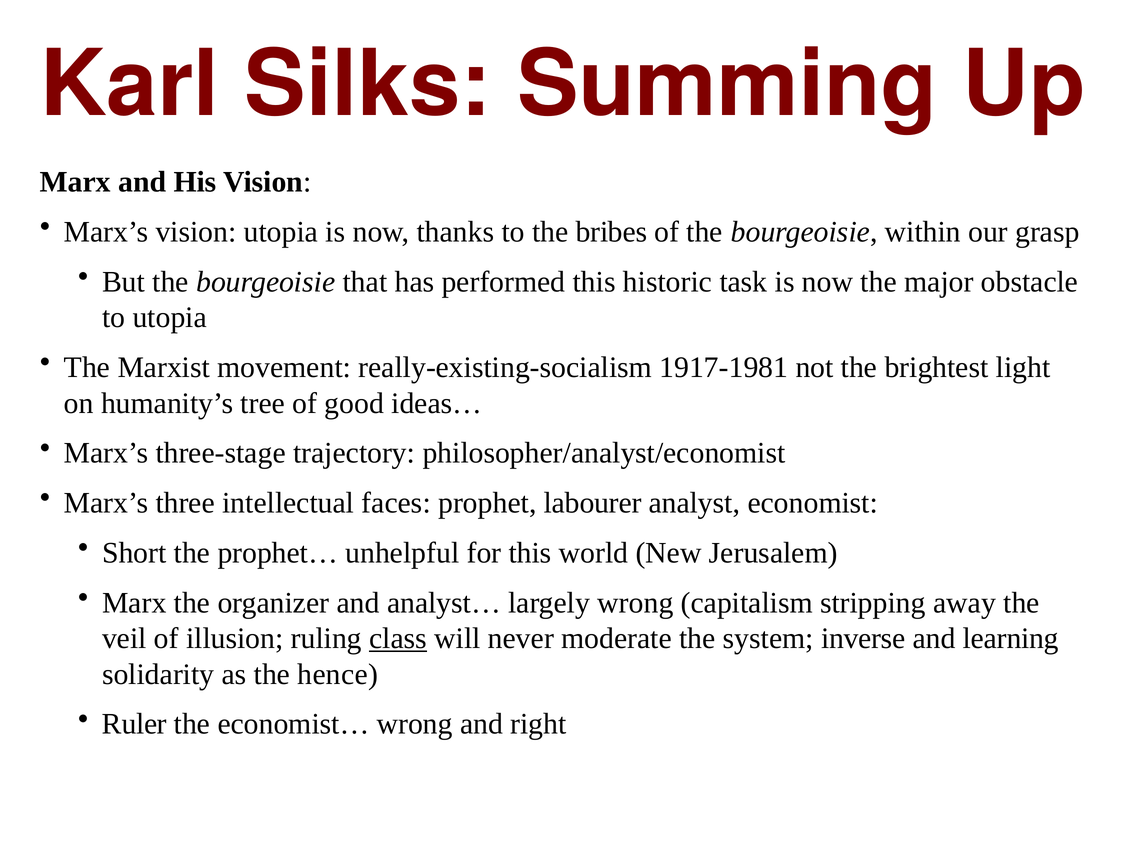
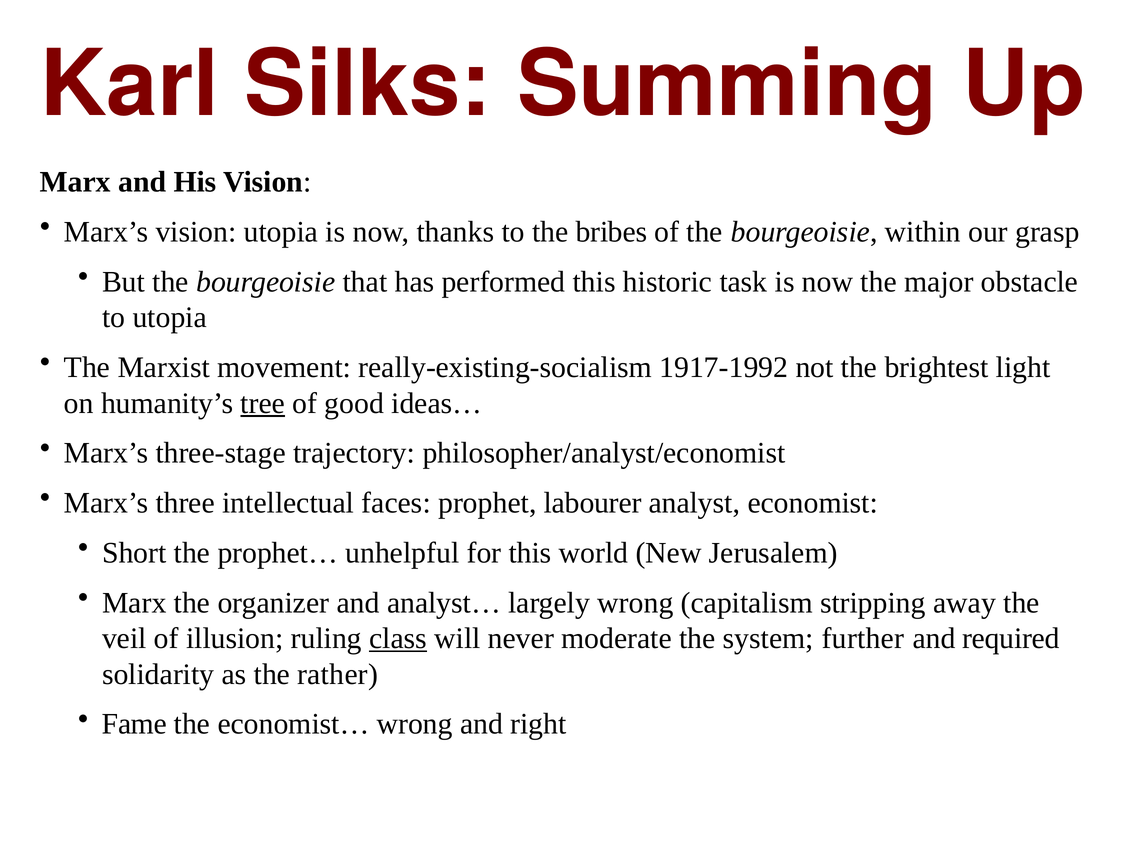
1917-1981: 1917-1981 -> 1917-1992 (724, 367)
tree underline: none -> present (263, 403)
inverse: inverse -> further (863, 638)
learning: learning -> required (1011, 638)
hence: hence -> rather (338, 674)
Ruler: Ruler -> Fame (134, 724)
